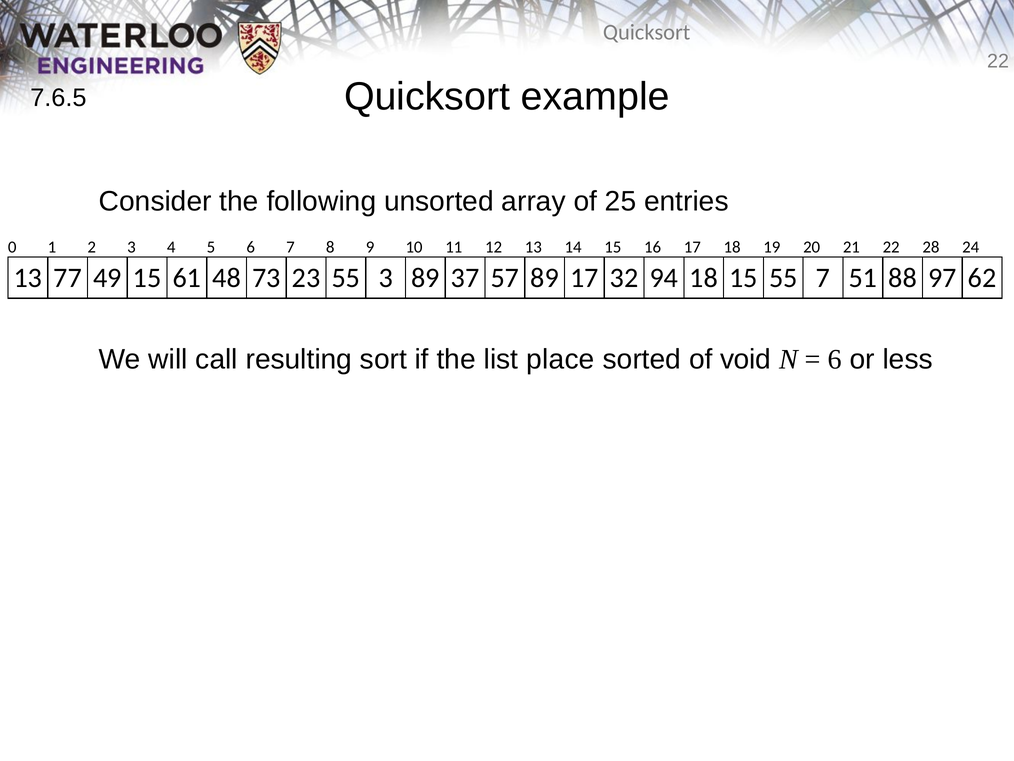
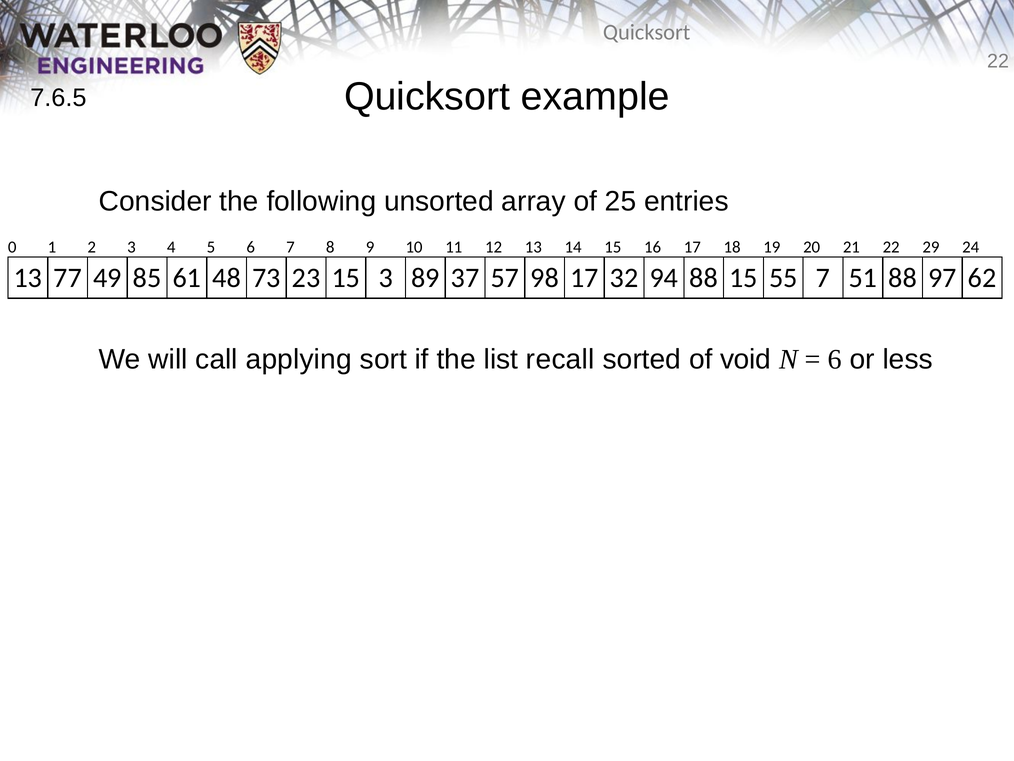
28: 28 -> 29 (931, 247)
49 15: 15 -> 85 (147, 278)
23 55: 55 -> 15 (346, 278)
57 89: 89 -> 98 (545, 278)
94 18: 18 -> 88 (704, 278)
resulting: resulting -> applying (299, 359)
place: place -> recall (560, 359)
